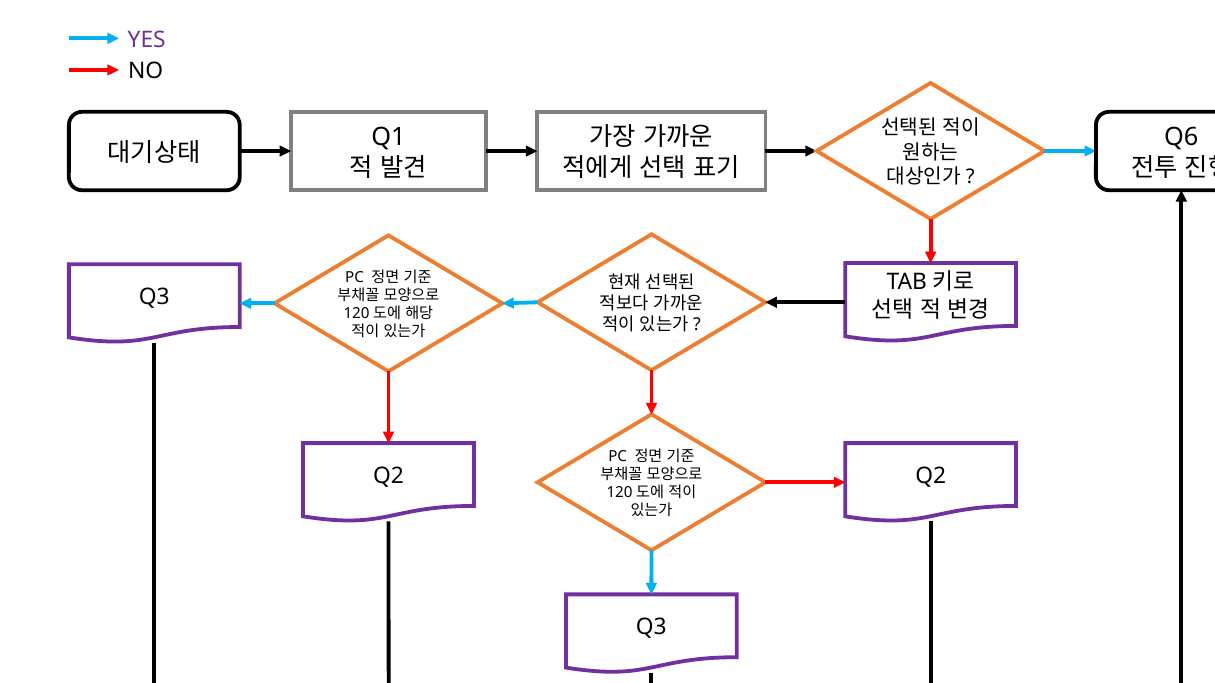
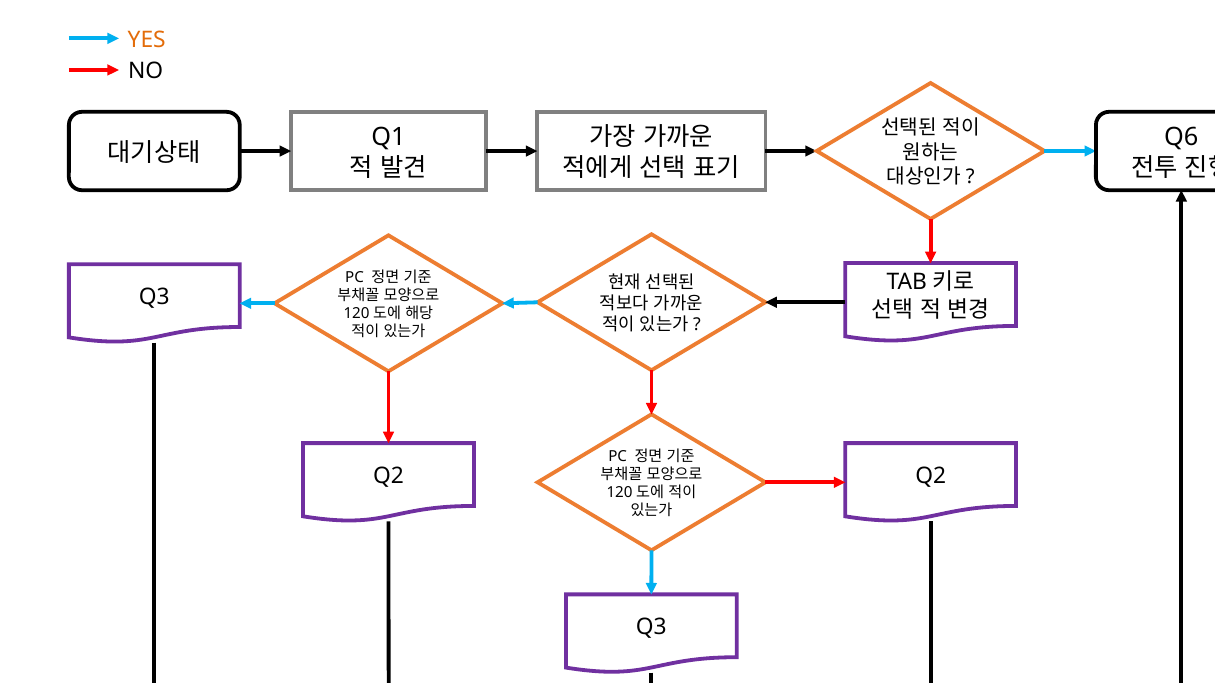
YES colour: purple -> orange (147, 40)
